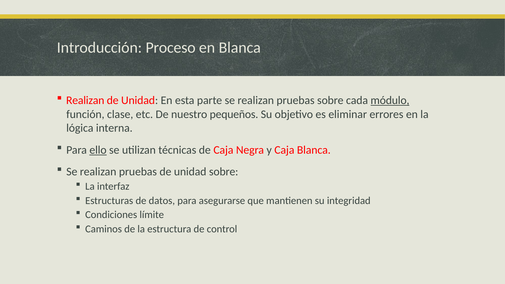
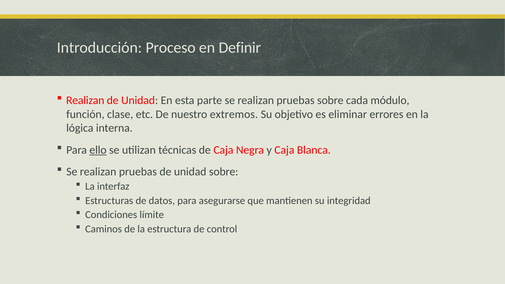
en Blanca: Blanca -> Definir (240, 48)
módulo underline: present -> none (390, 100)
pequeños: pequeños -> extremos (234, 114)
